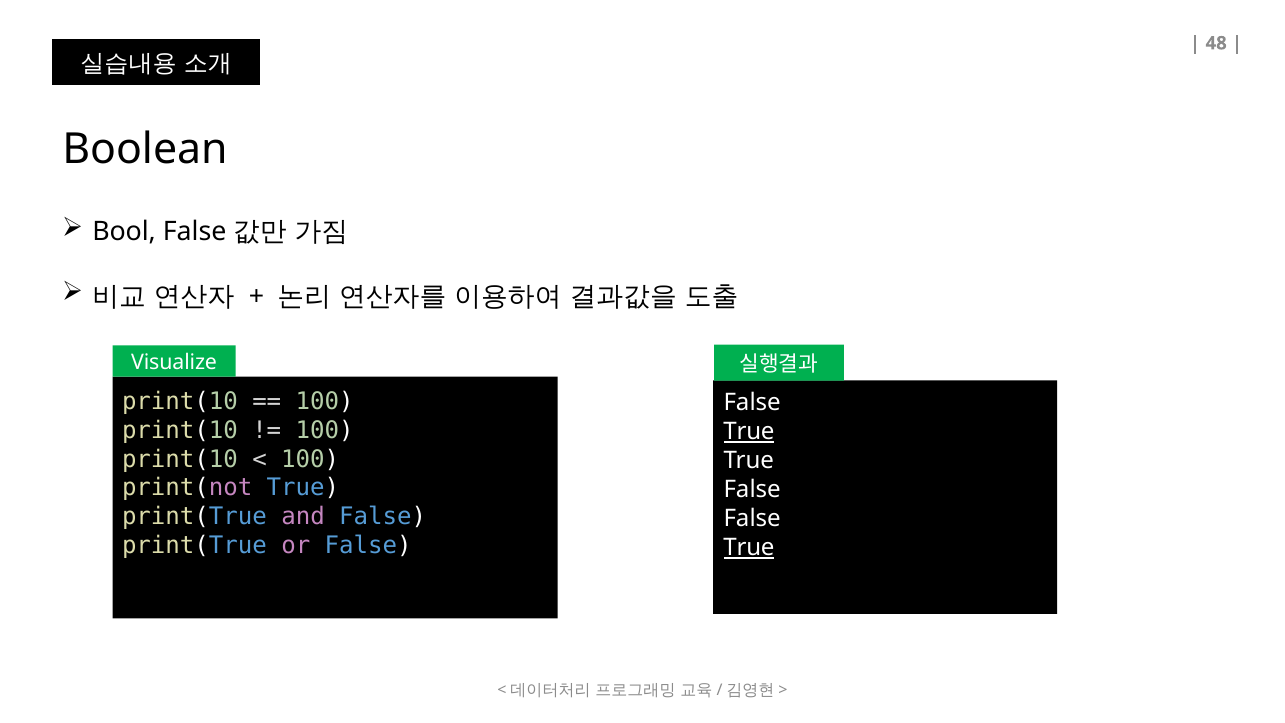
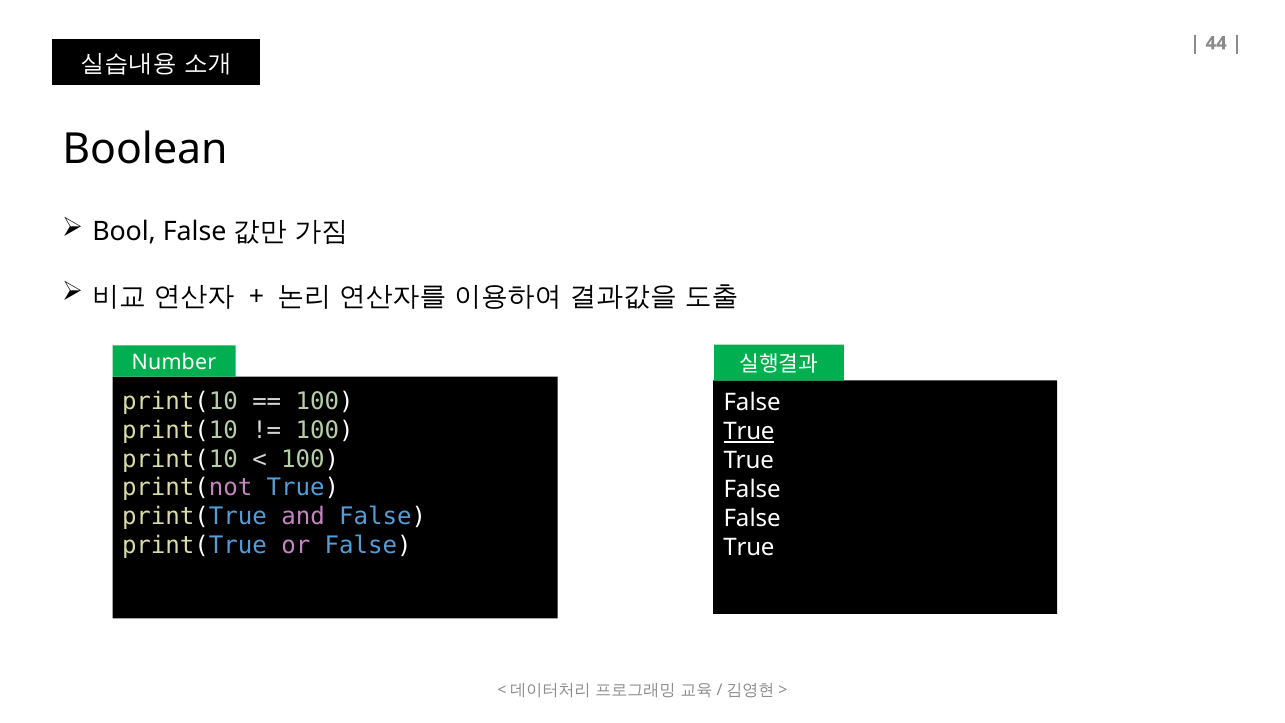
48: 48 -> 44 (1216, 43)
Visualize: Visualize -> Number (174, 362)
True underline: present -> none (749, 547)
